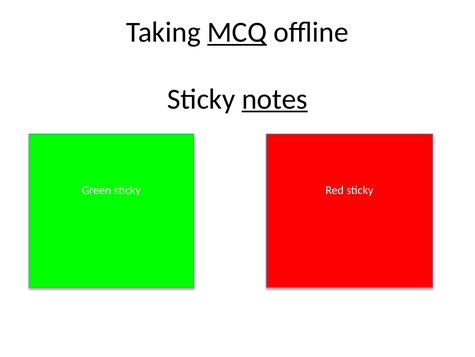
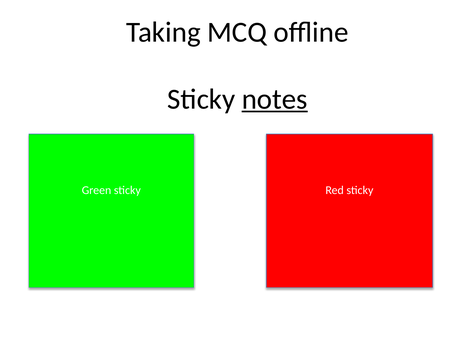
MCQ underline: present -> none (237, 32)
